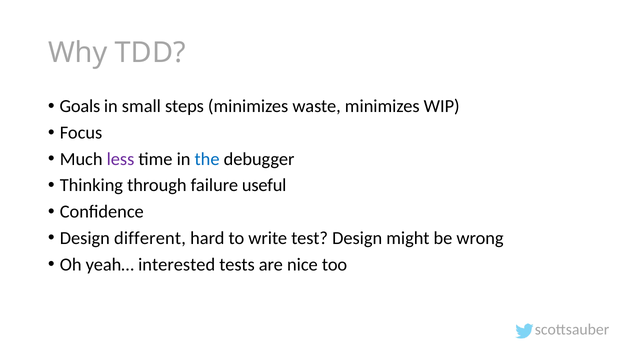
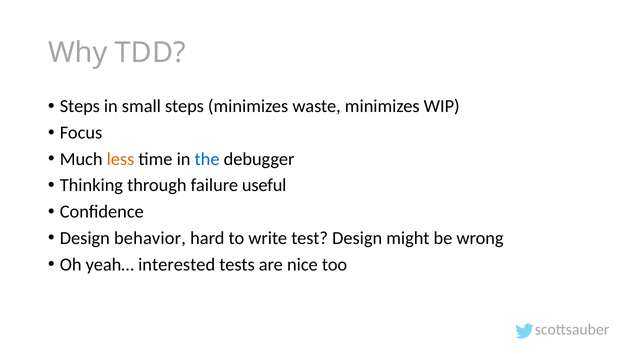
Goals: Goals -> Steps (80, 106)
less colour: purple -> orange (120, 159)
different: different -> behavior (150, 238)
